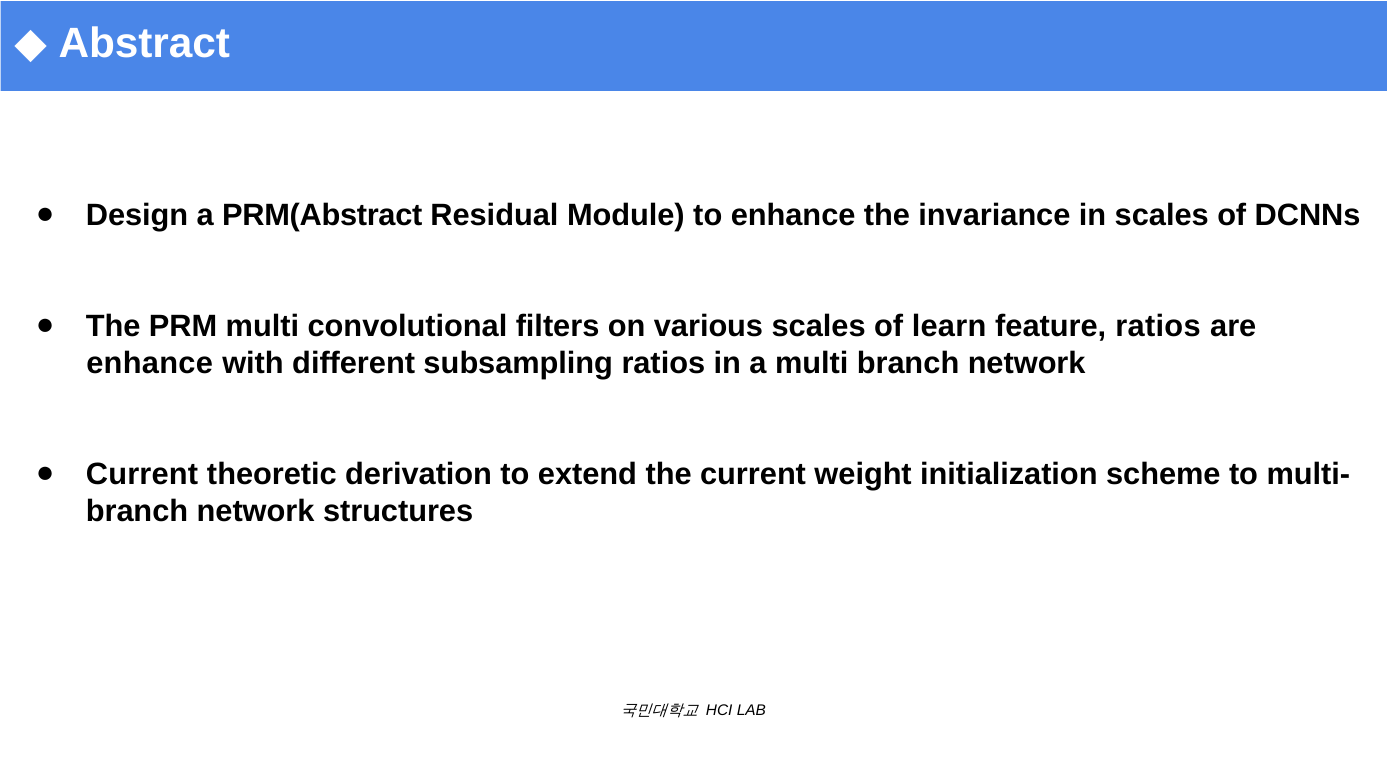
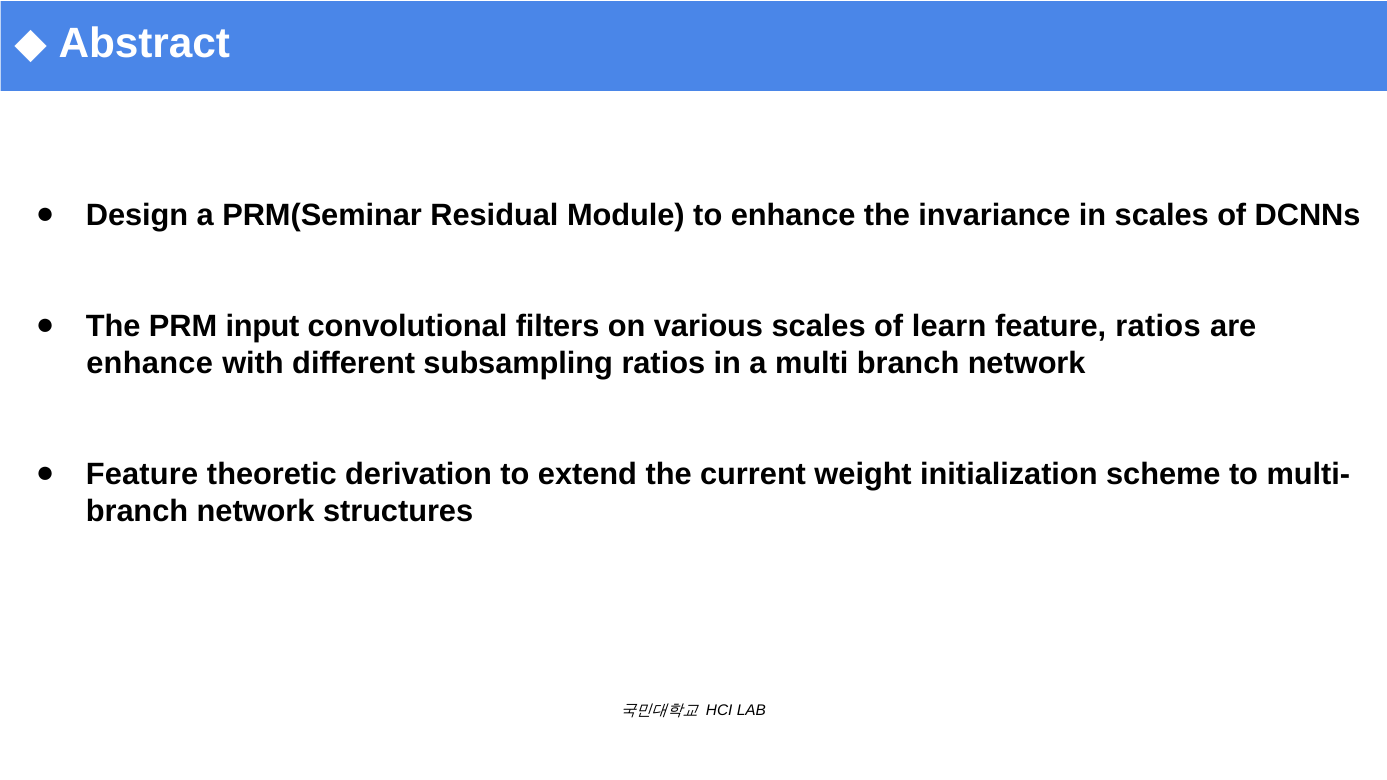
PRM(Abstract: PRM(Abstract -> PRM(Seminar (322, 216)
PRM multi: multi -> input (263, 327)
Current: Current -> Feature (142, 474)
